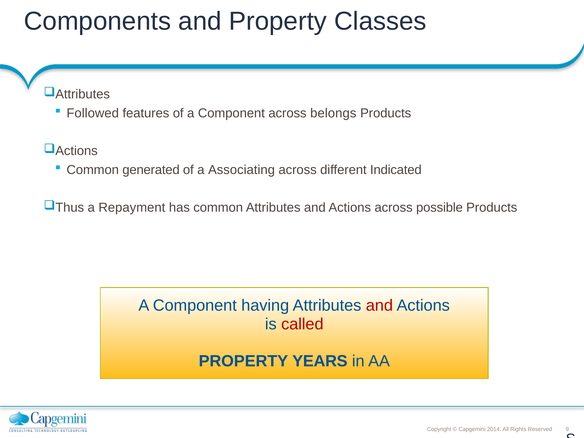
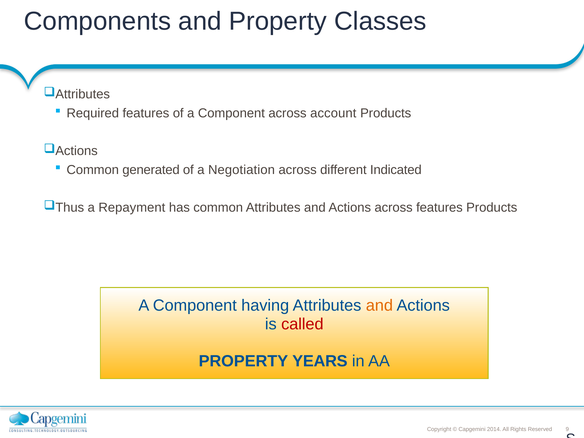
Followed: Followed -> Required (93, 113)
belongs: belongs -> account (333, 113)
Associating: Associating -> Negotiation (241, 170)
across possible: possible -> features (439, 208)
and colour: red -> orange (379, 306)
